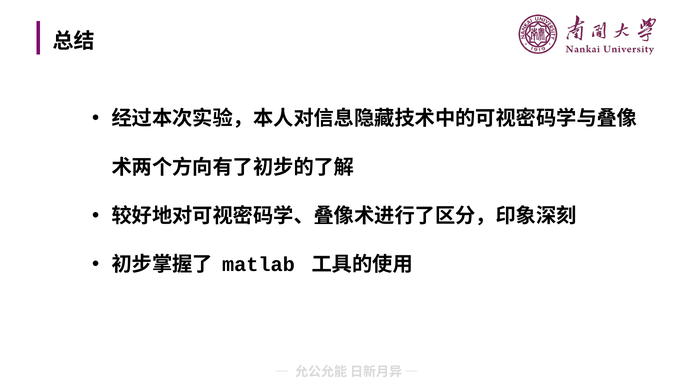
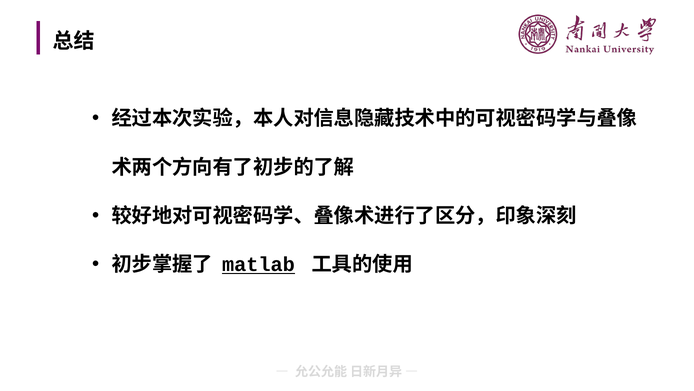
matlab underline: none -> present (258, 264)
